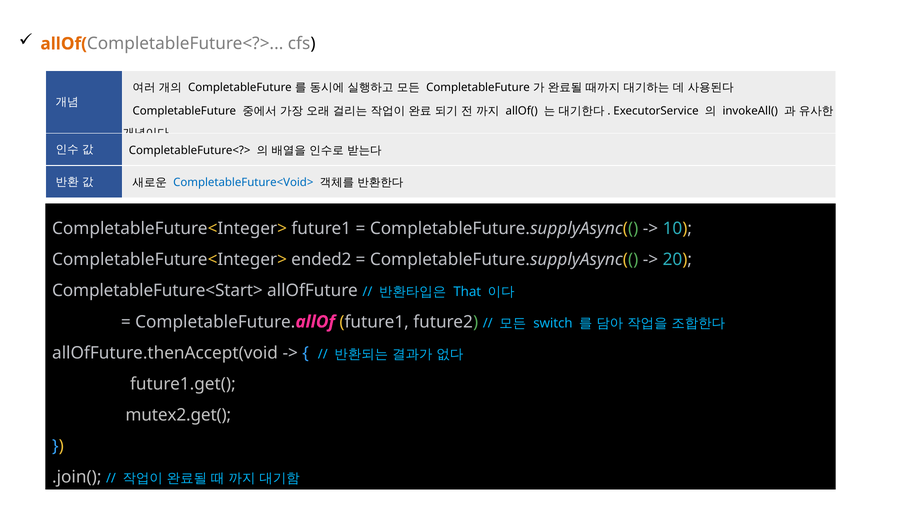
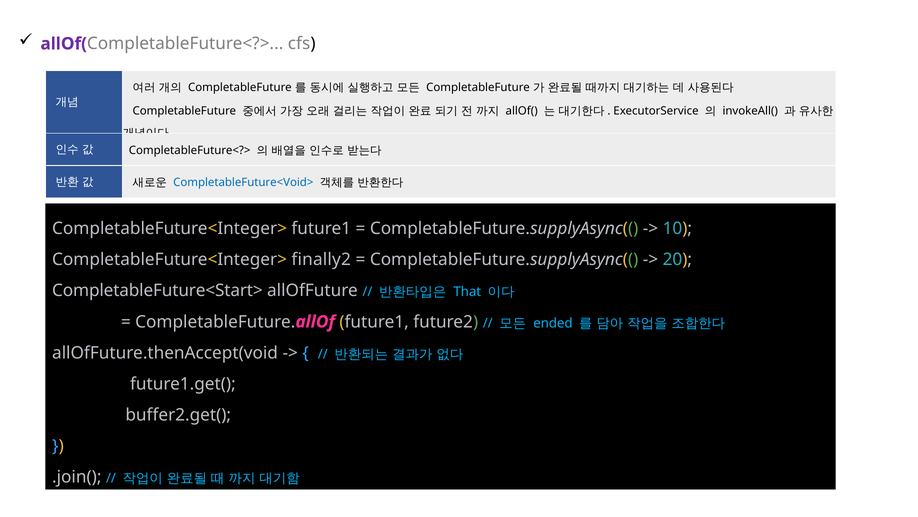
allOf( colour: orange -> purple (64, 44)
ended2: ended2 -> finally2 (321, 259)
switch: switch -> ended (553, 323)
mutex2.get(: mutex2.get( -> buffer2.get( (178, 414)
